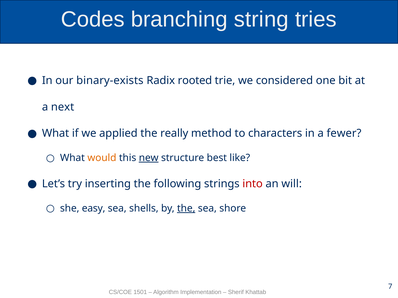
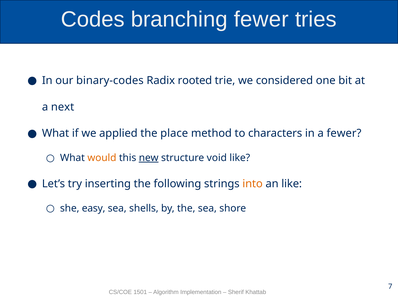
branching string: string -> fewer (261, 19)
binary-exists: binary-exists -> binary-codes (110, 81)
really: really -> place (174, 134)
best: best -> void (217, 158)
into colour: red -> orange (253, 184)
an will: will -> like (292, 184)
the underline: present -> none (186, 209)
